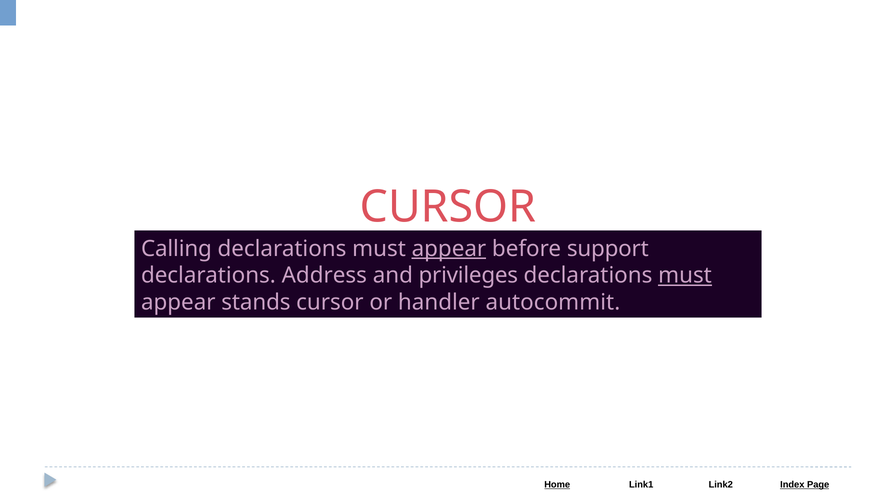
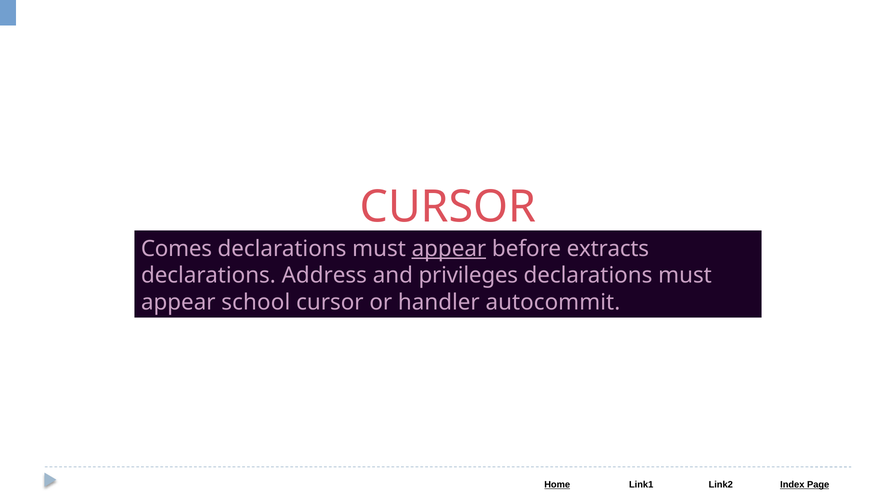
Calling: Calling -> Comes (176, 249)
support: support -> extracts (608, 249)
must underline: present -> none (685, 276)
stands: stands -> school (256, 302)
